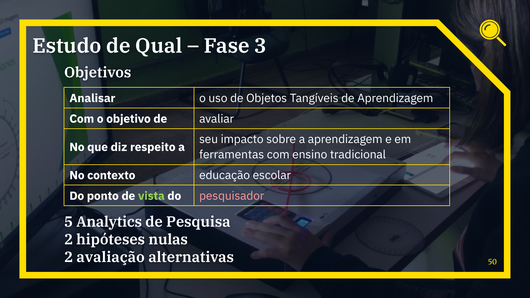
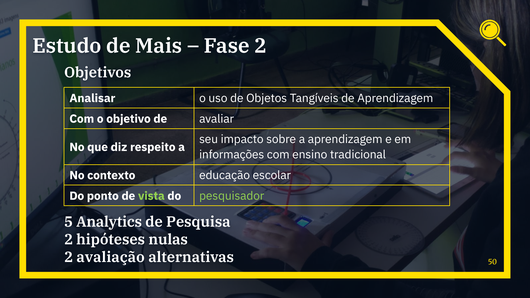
Qual: Qual -> Mais (159, 46)
Fase 3: 3 -> 2 (260, 46)
ferramentas: ferramentas -> informações (232, 155)
pesquisador colour: pink -> light green (232, 196)
